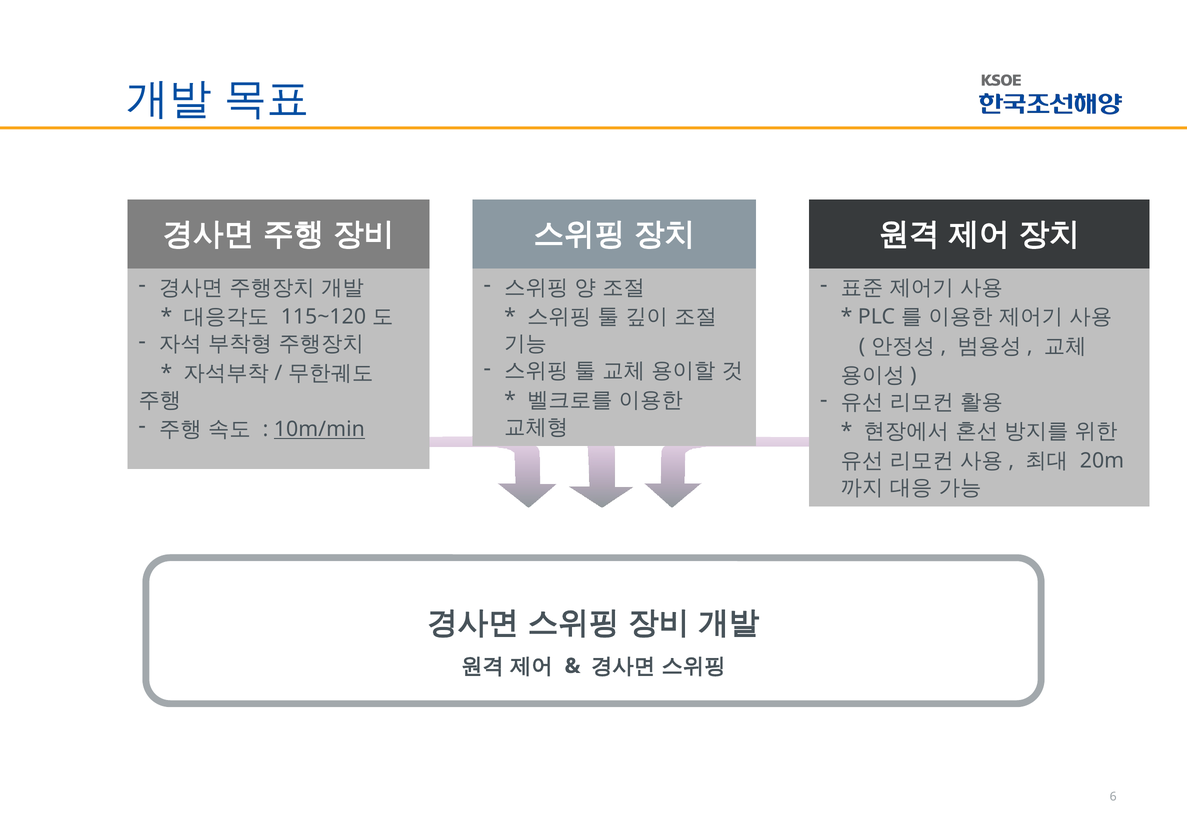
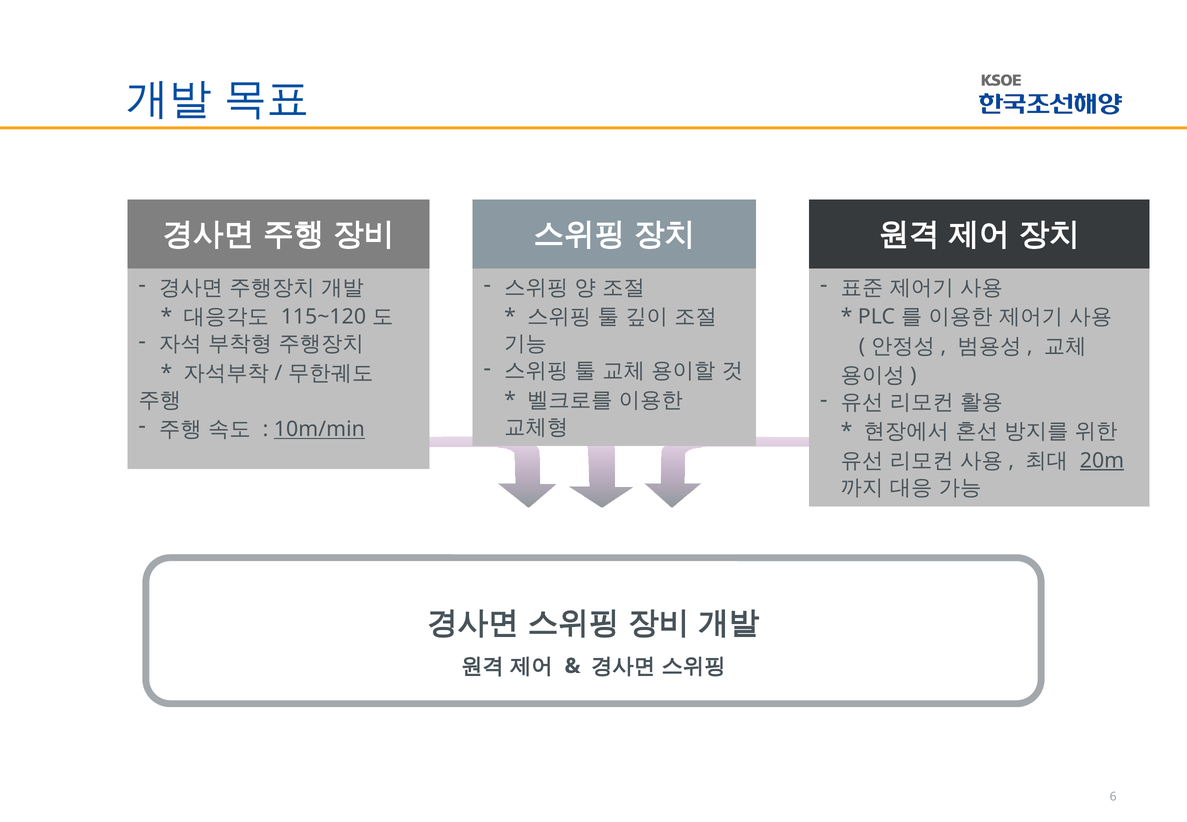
20m underline: none -> present (1102, 461)
